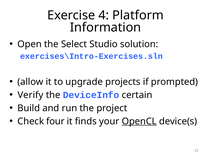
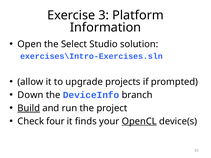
4: 4 -> 3 (104, 15)
Verify: Verify -> Down (30, 95)
certain: certain -> branch (137, 95)
Build underline: none -> present (29, 108)
